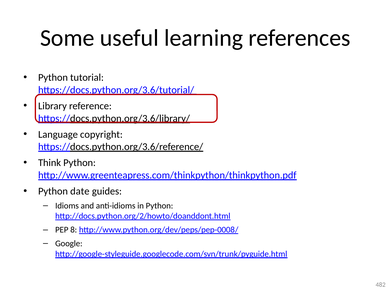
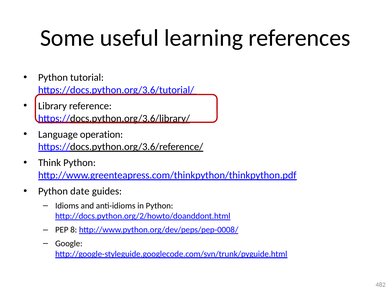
copyright: copyright -> operation (101, 134)
